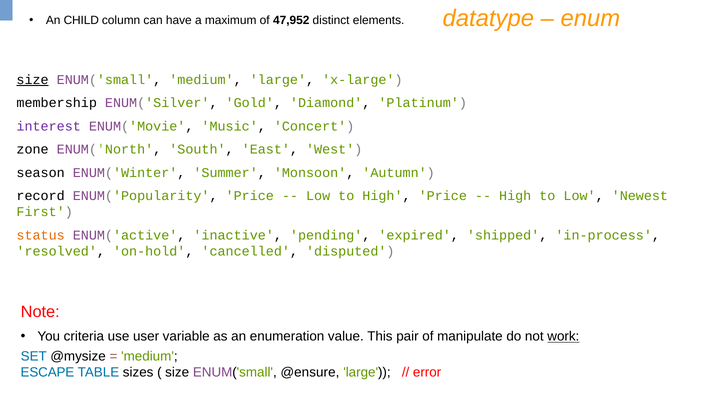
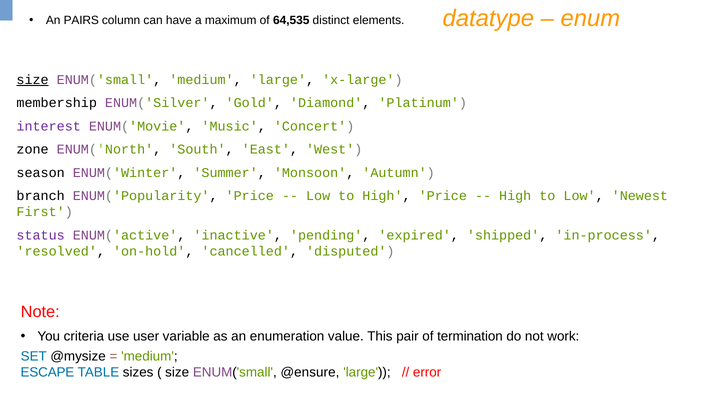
CHILD: CHILD -> PAIRS (81, 20)
47,952: 47,952 -> 64,535 (291, 20)
record: record -> branch (41, 196)
status colour: orange -> purple (41, 235)
manipulate: manipulate -> termination (470, 337)
work underline: present -> none (563, 337)
